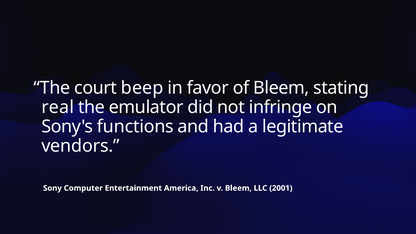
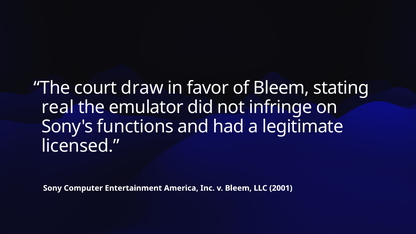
beep: beep -> draw (142, 88)
vendors: vendors -> licensed (81, 146)
